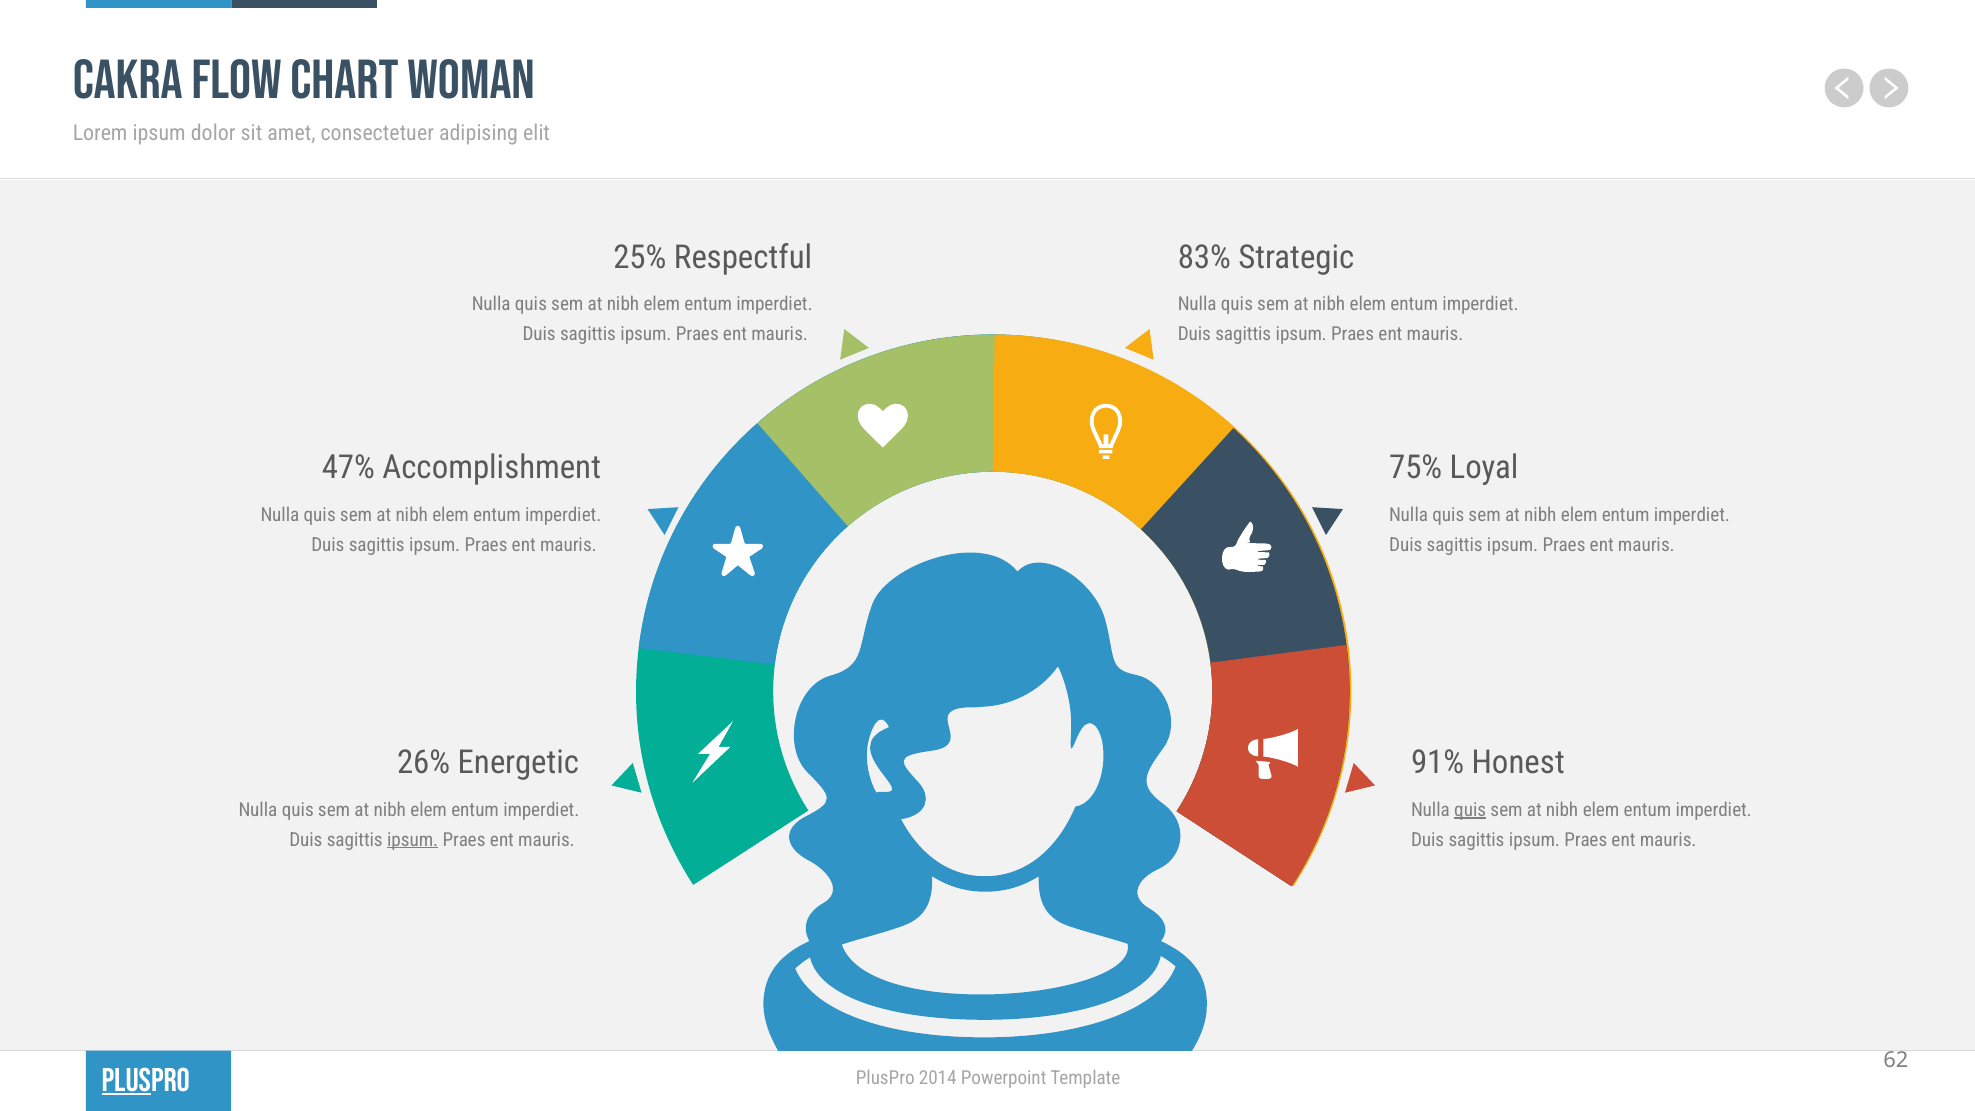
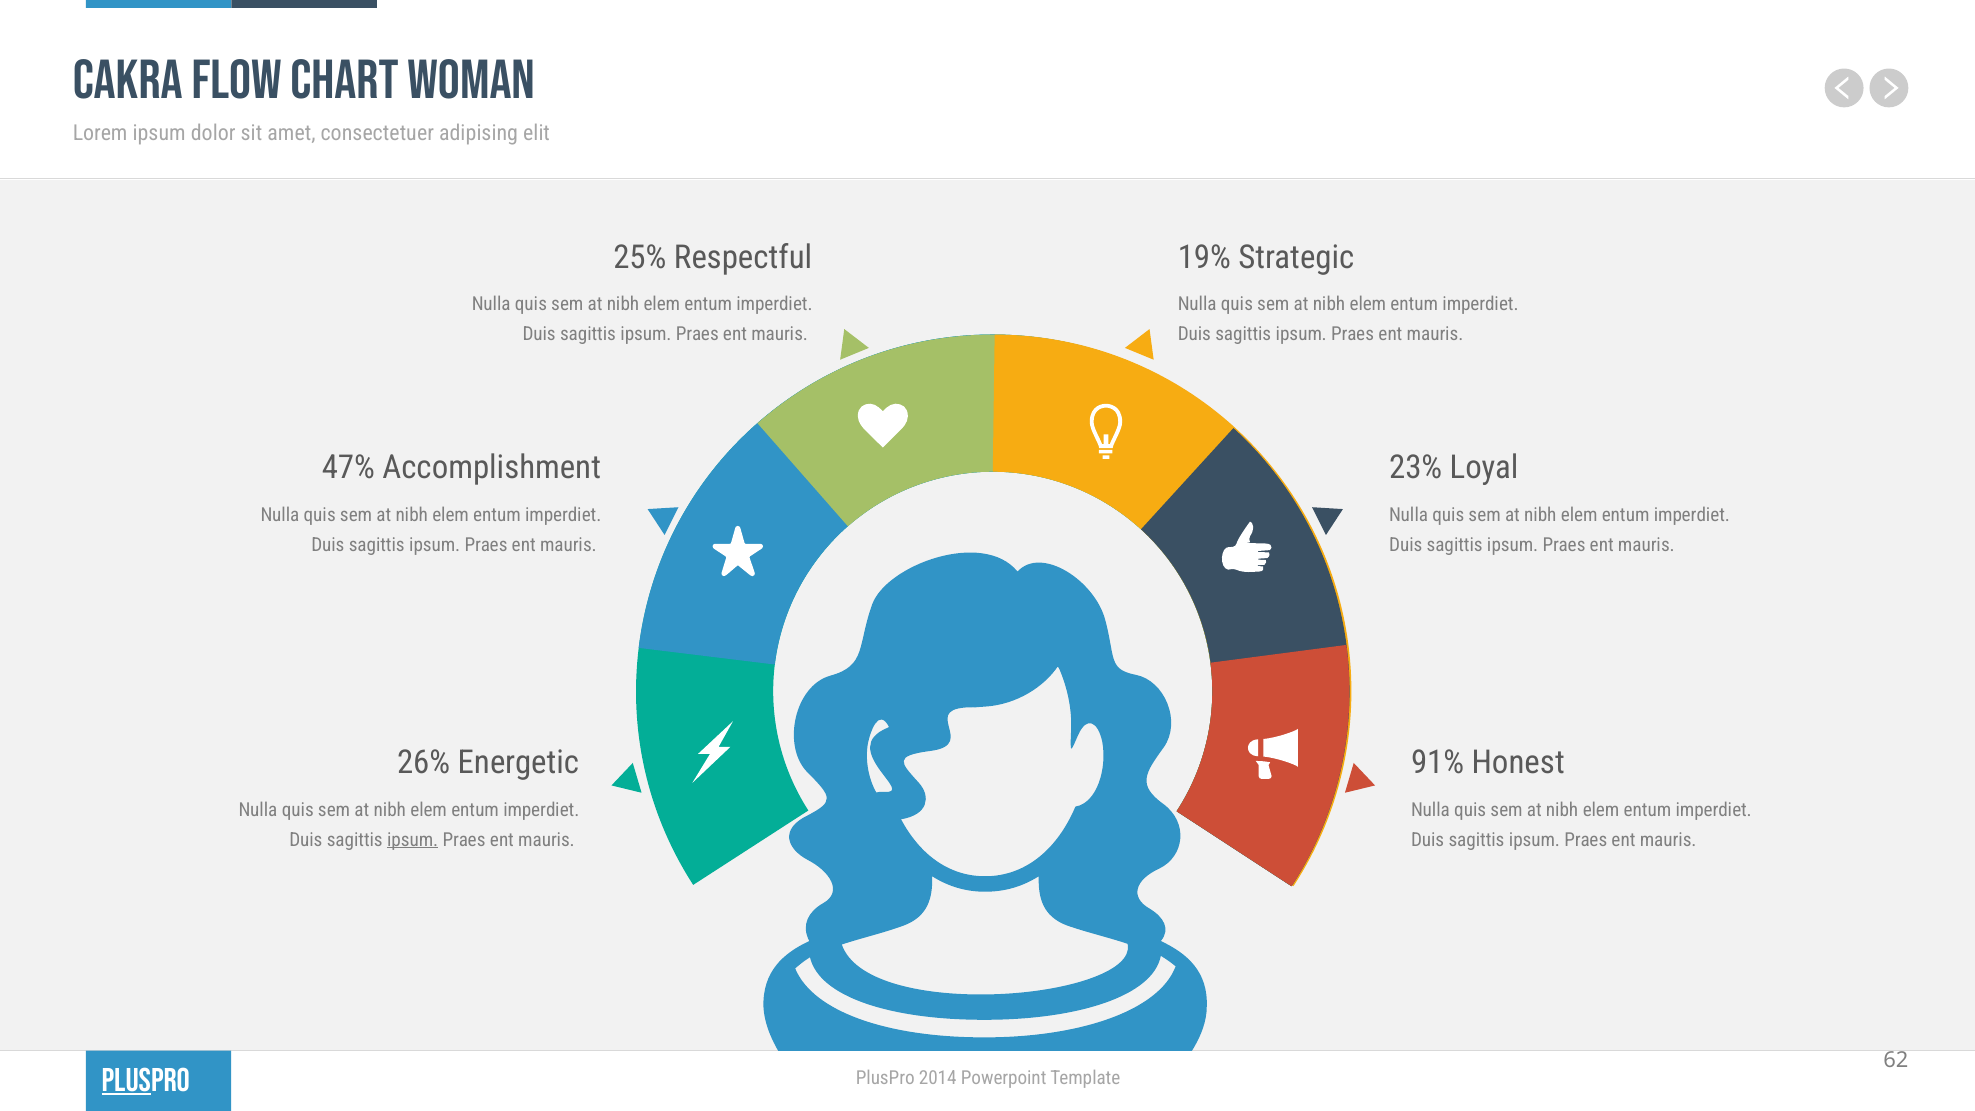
83%: 83% -> 19% (1204, 257)
75%: 75% -> 23% (1416, 468)
quis underline: present -> none (1470, 810)
